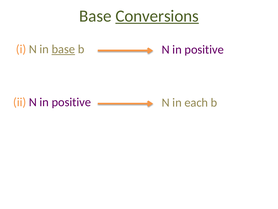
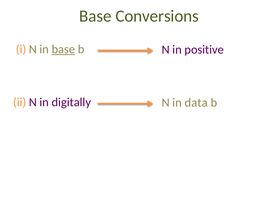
Conversions underline: present -> none (157, 16)
positive: positive -> digitally (71, 102)
each: each -> data (196, 102)
